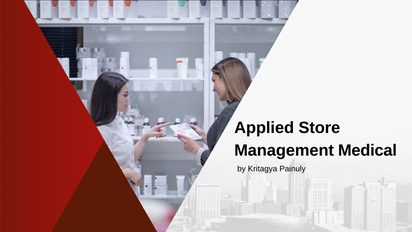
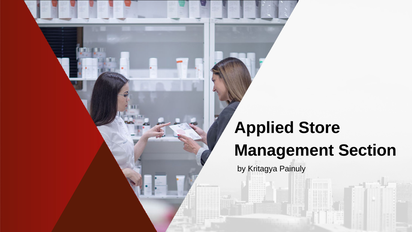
Medical: Medical -> Section (367, 150)
